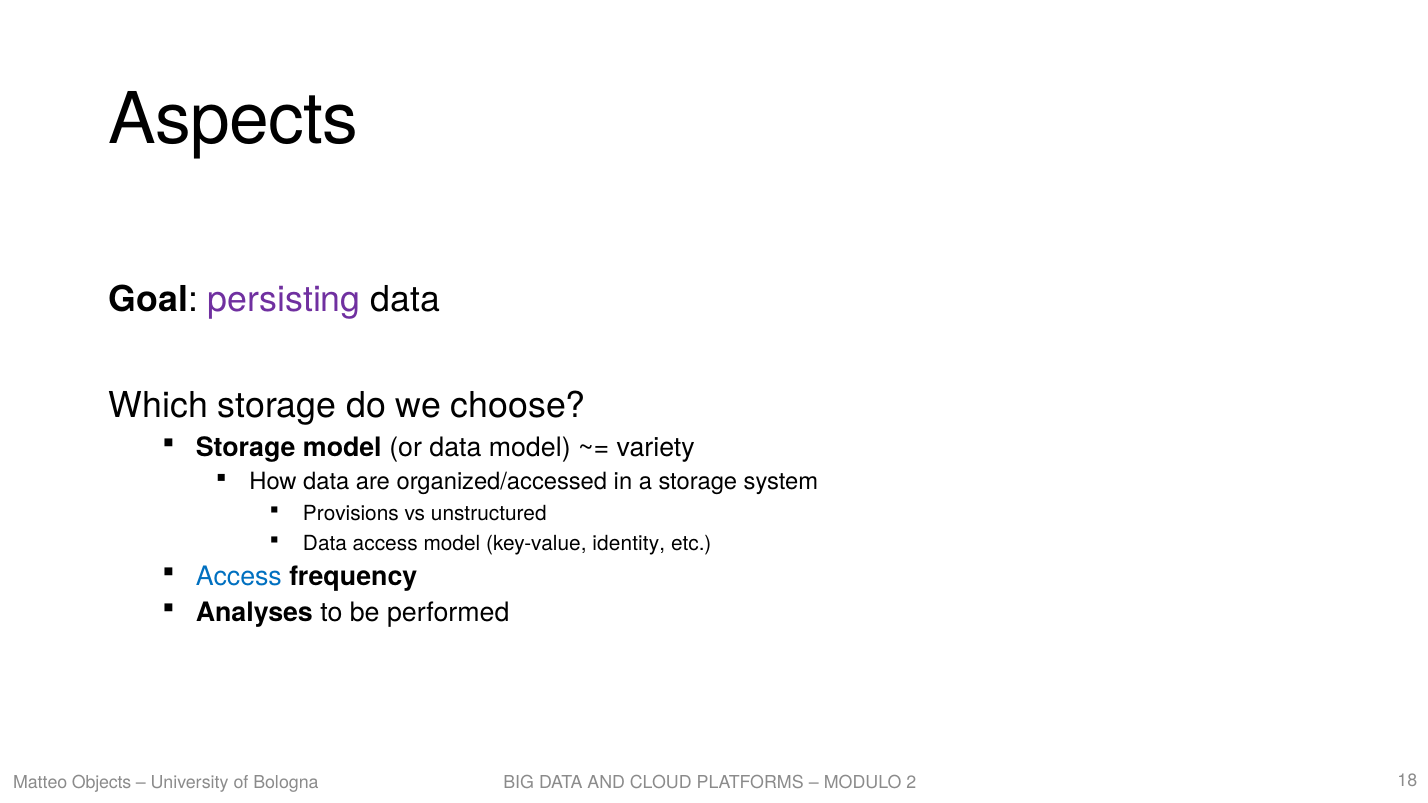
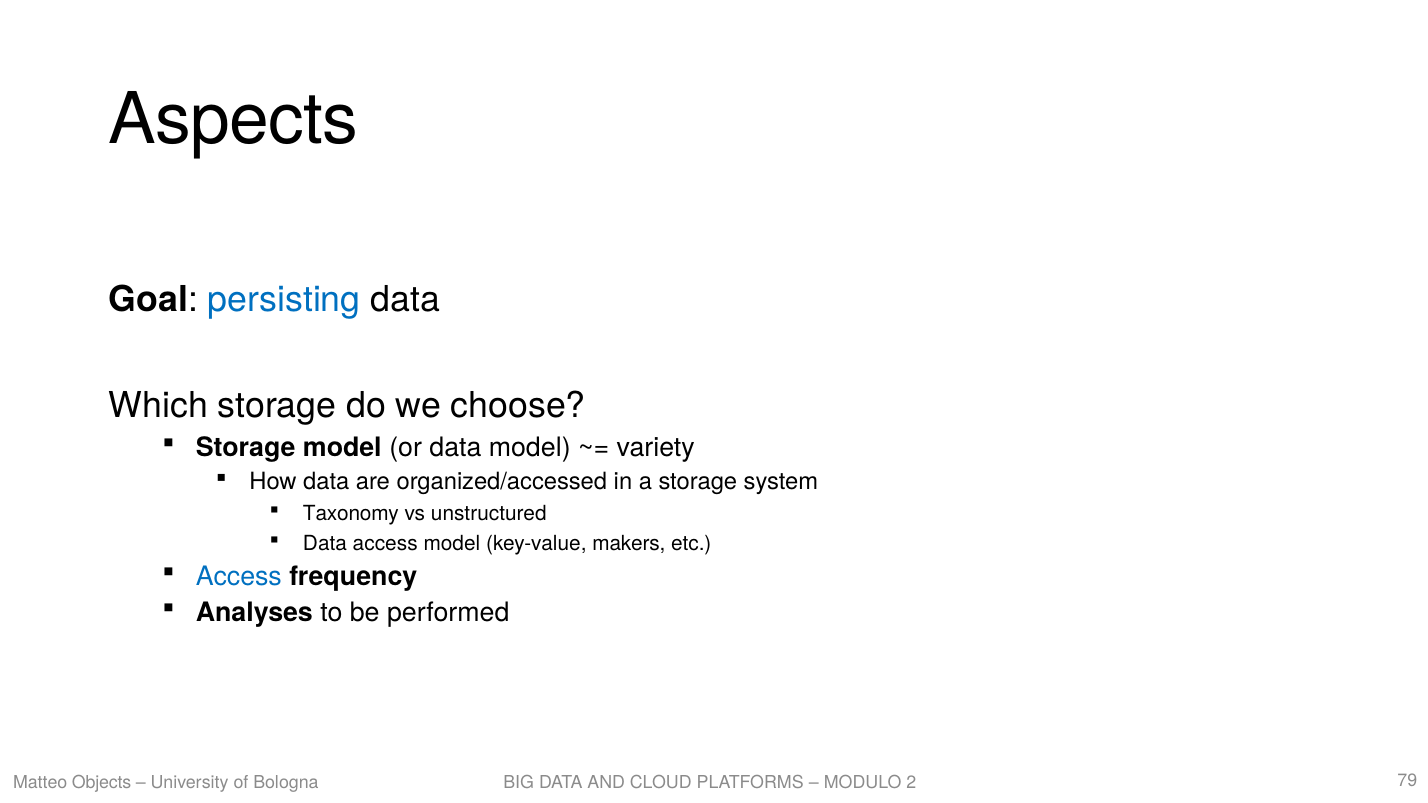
persisting colour: purple -> blue (284, 299)
Provisions: Provisions -> Taxonomy (351, 514)
identity: identity -> makers (629, 544)
18: 18 -> 79 (1407, 781)
